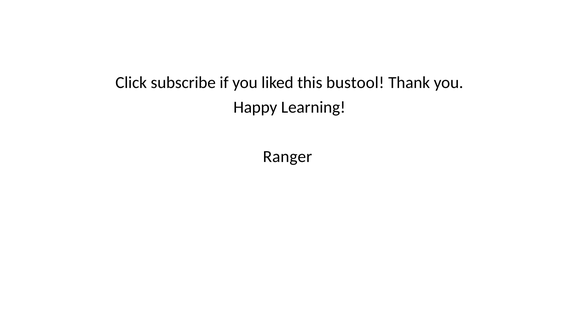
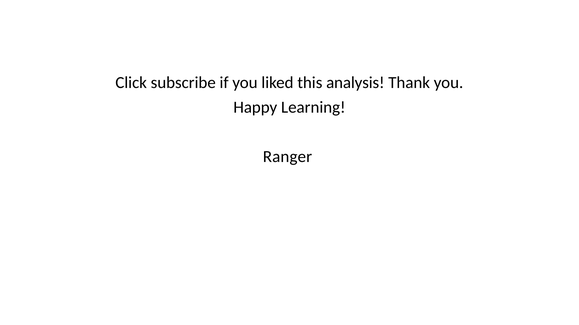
bustool: bustool -> analysis (355, 83)
